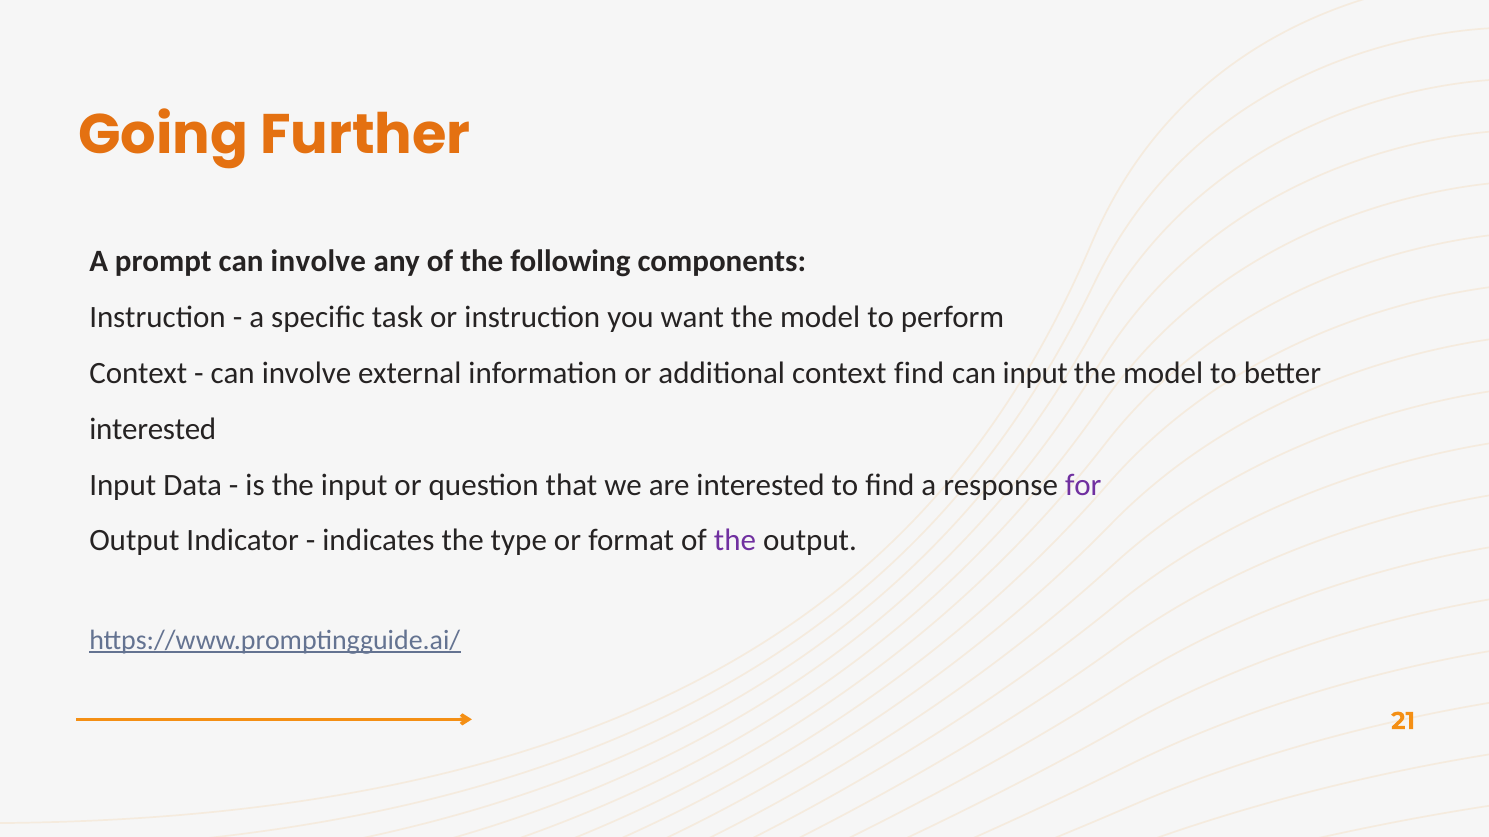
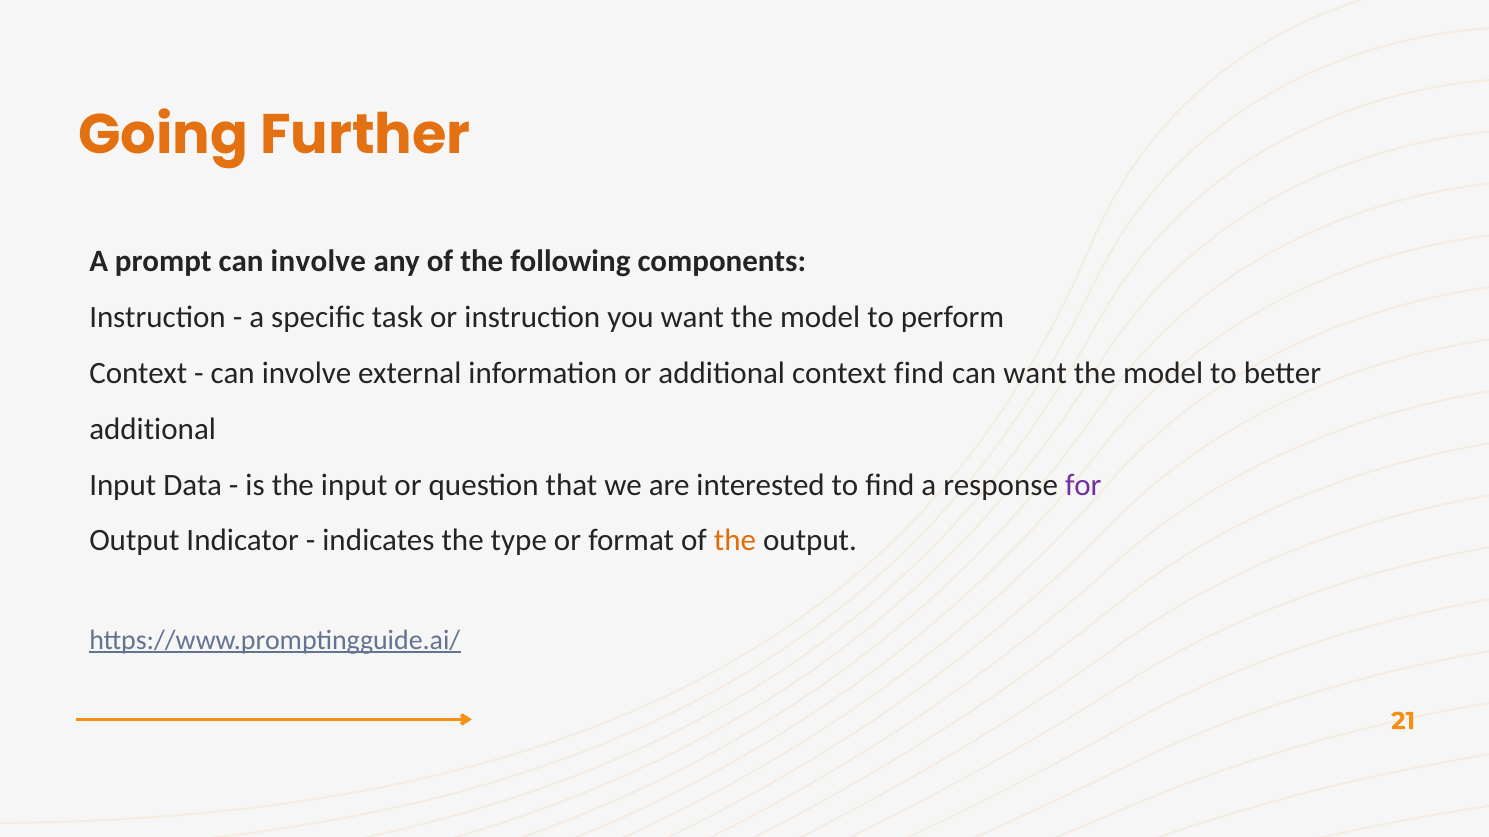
can input: input -> want (1035, 373)
interested: interested -> additional (153, 429)
the colour: purple -> orange (735, 541)
